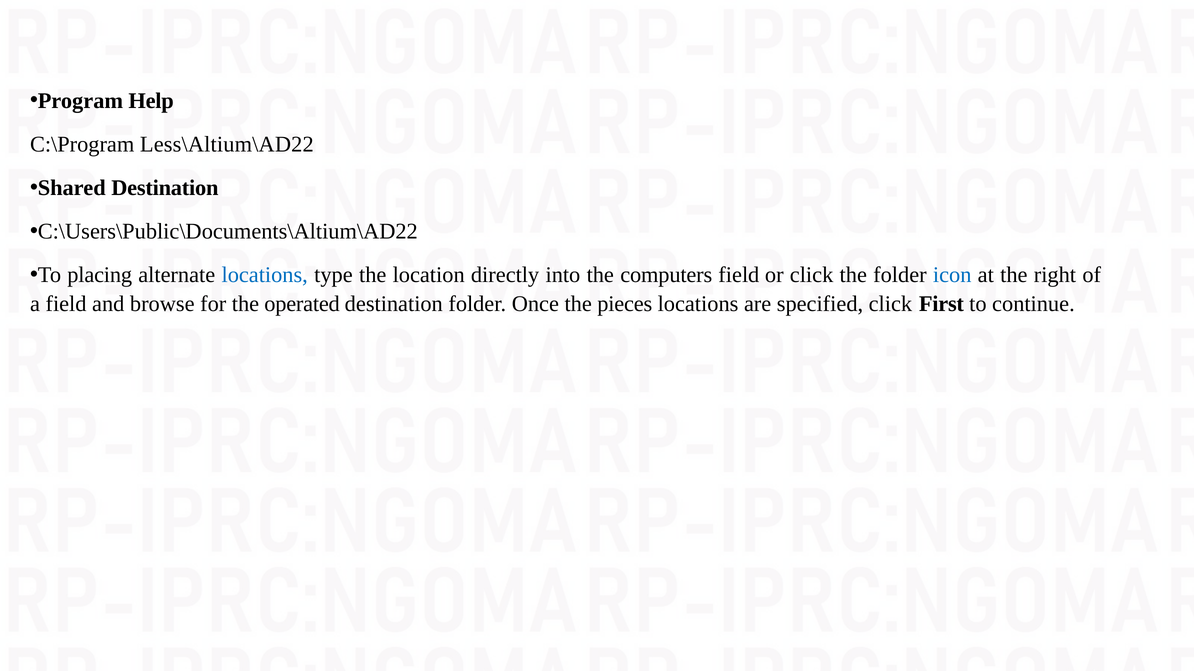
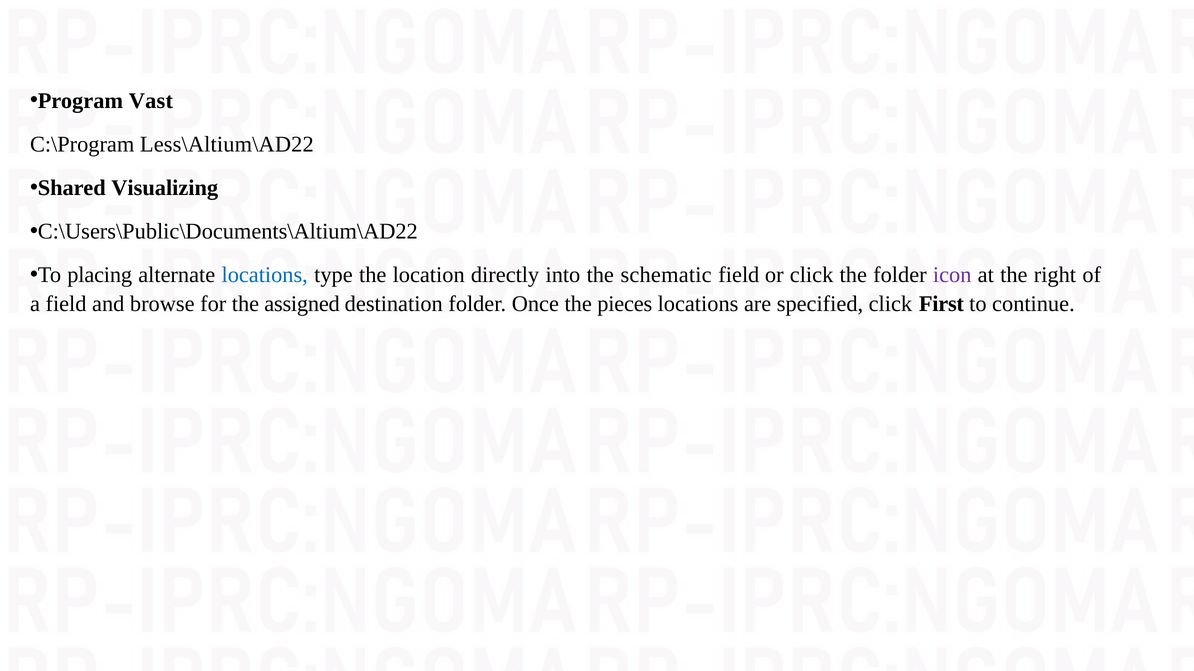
Help: Help -> Vast (151, 101)
Shared Destination: Destination -> Visualizing (165, 188)
computers: computers -> schematic (666, 275)
icon colour: blue -> purple (952, 275)
operated: operated -> assigned (302, 304)
